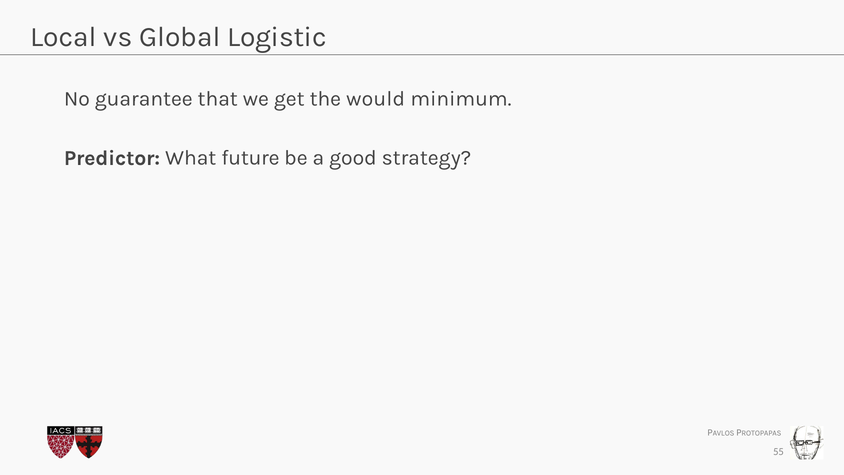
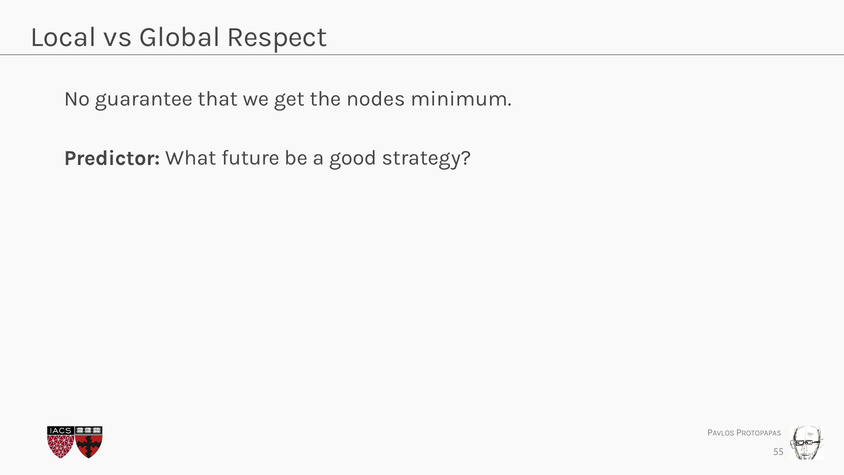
Logistic: Logistic -> Respect (277, 37)
would: would -> nodes (376, 99)
